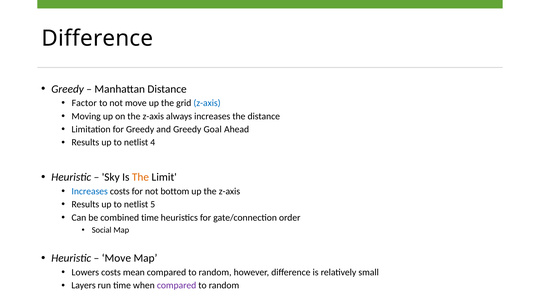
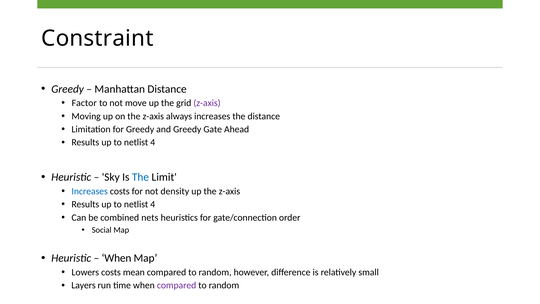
Difference: Difference -> Constraint (97, 39)
z-axis colour: blue -> purple (207, 103)
Goal: Goal -> Gate (213, 129)
The colour: orange -> blue (140, 177)
bottom: bottom -> density (175, 191)
5: 5 -> 4 (153, 204)
combined time: time -> nets (150, 217)
Move: Move -> When (116, 258)
